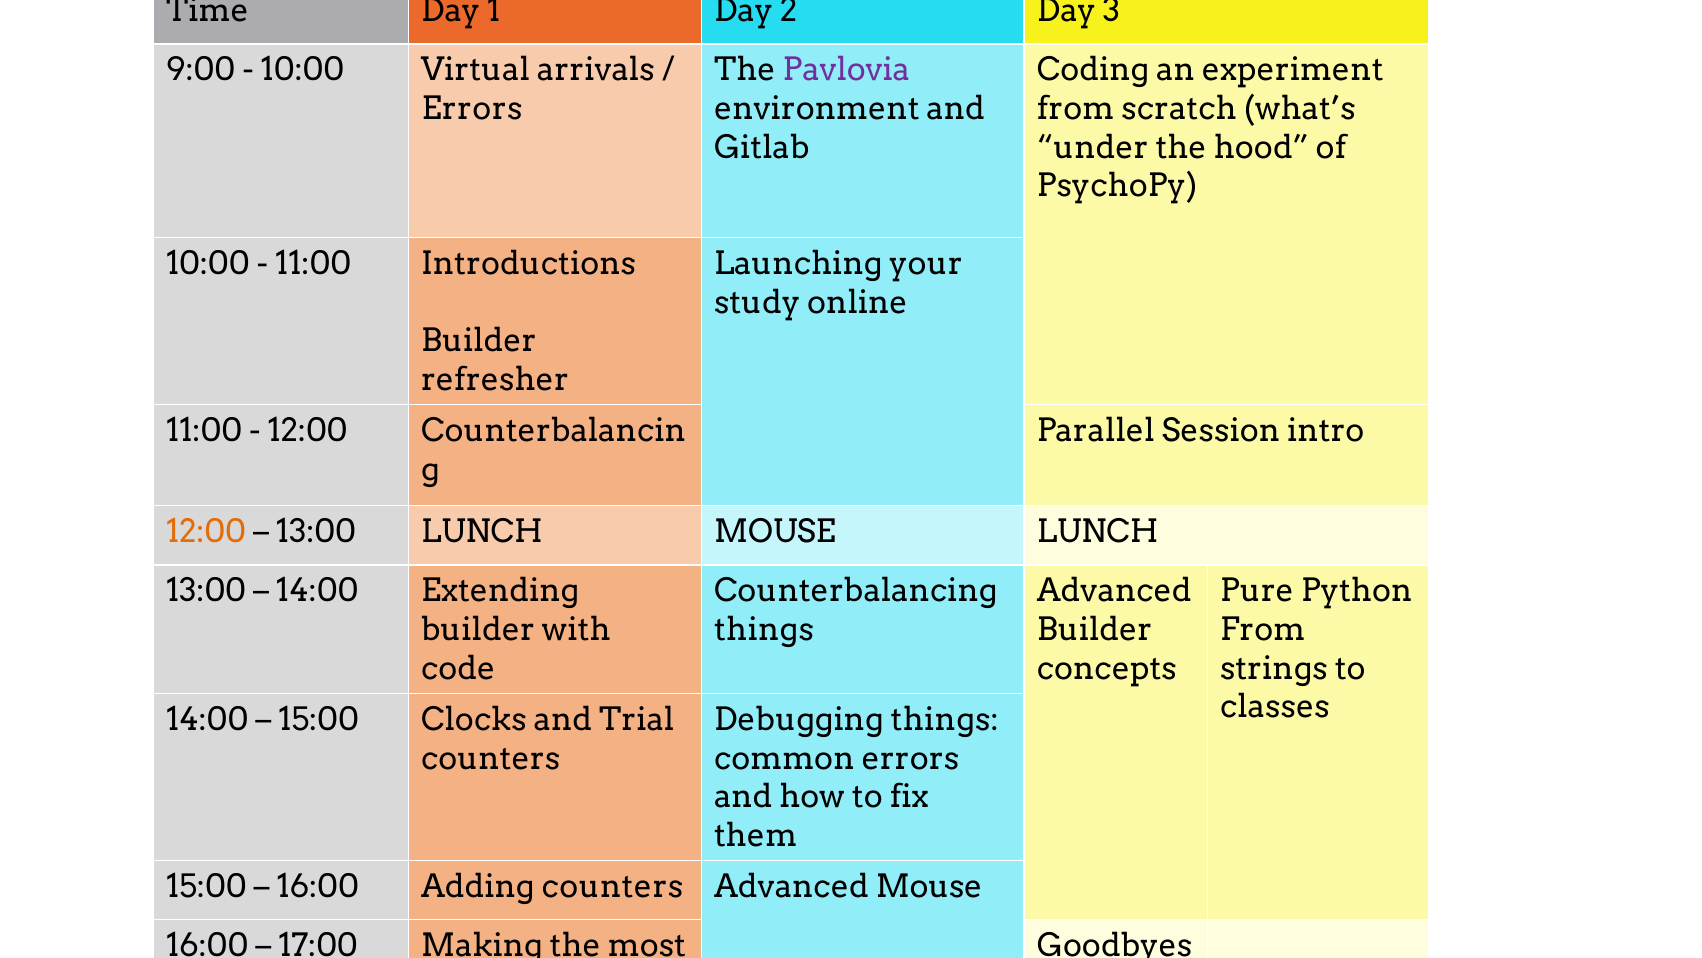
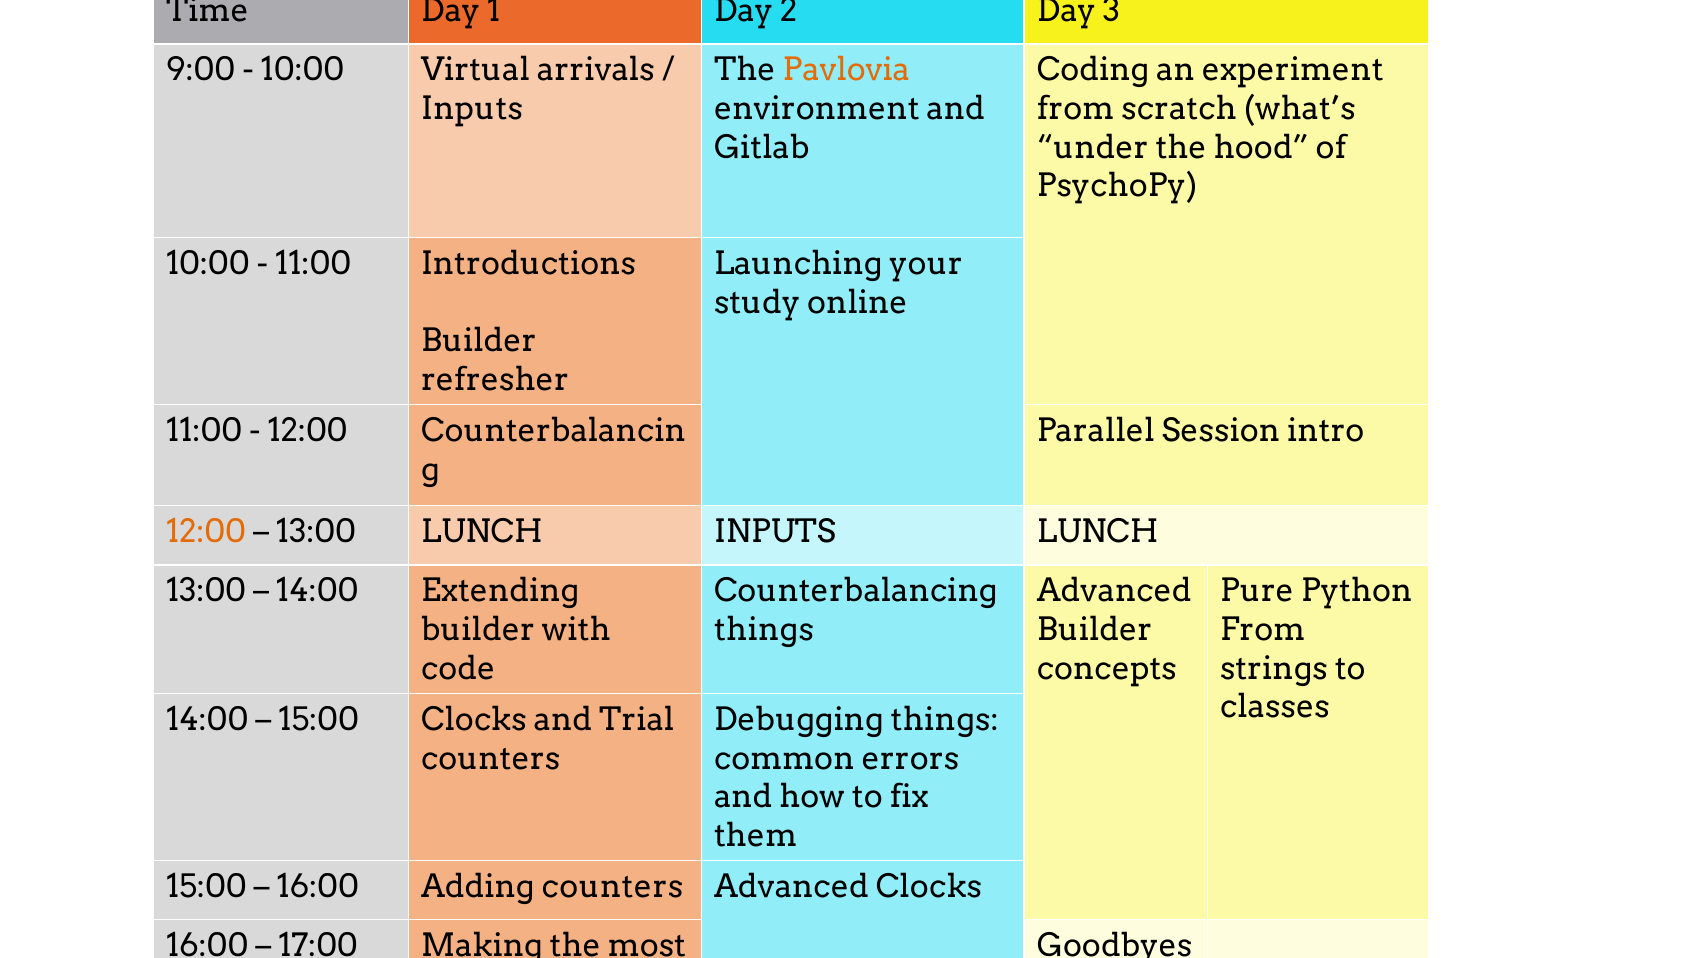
Pavlovia colour: purple -> orange (846, 70)
Errors: Errors -> Inputs (472, 109)
LUNCH MOUSE: MOUSE -> INPUTS (775, 532)
Advanced Mouse: Mouse -> Clocks (929, 886)
